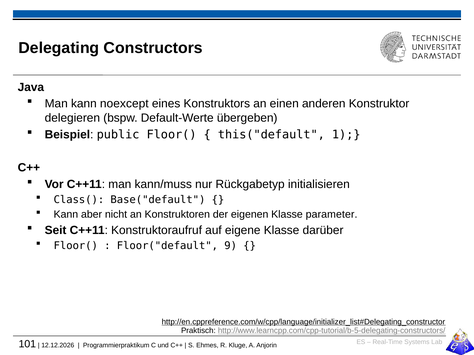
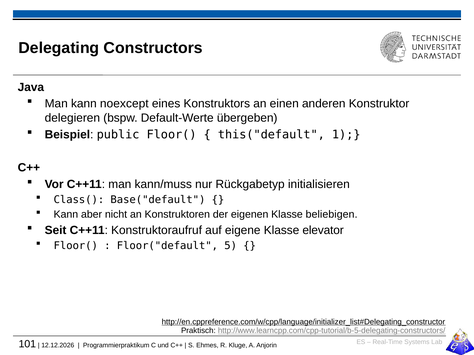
parameter: parameter -> beliebigen (332, 215)
darüber: darüber -> elevator (323, 230)
9: 9 -> 5 (231, 246)
